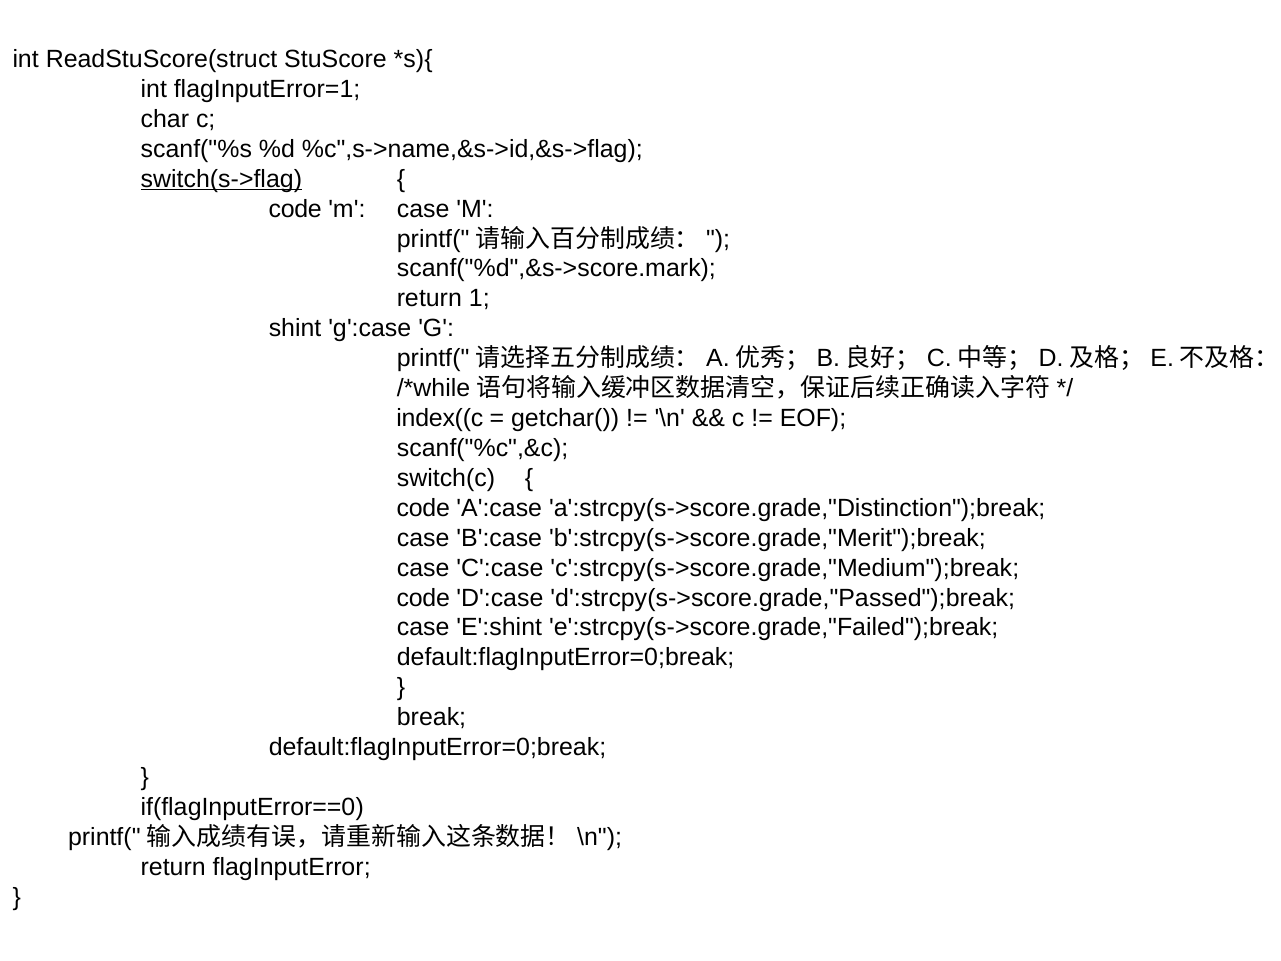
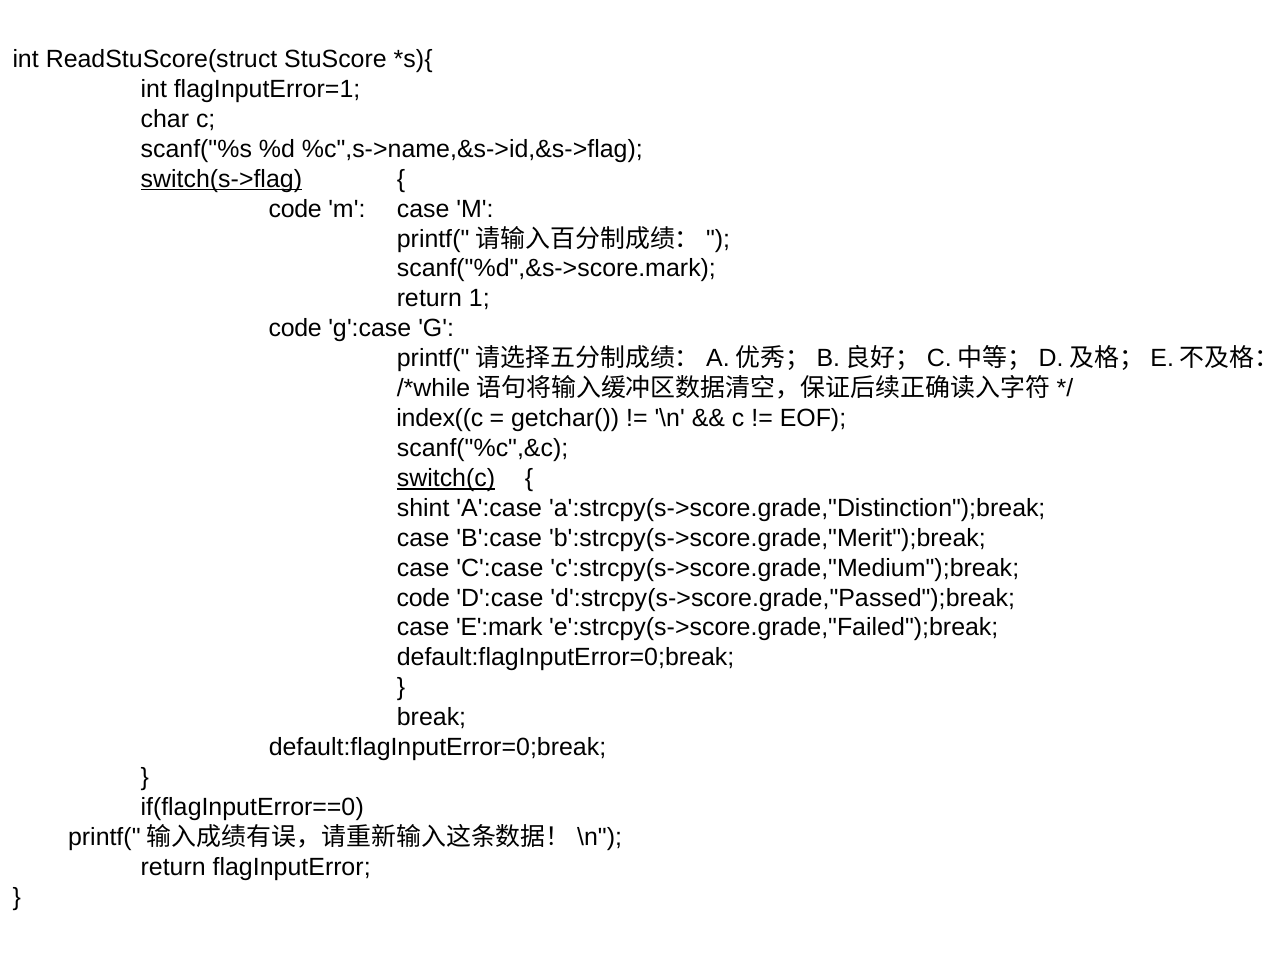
shint: shint -> code (295, 328)
switch(c underline: none -> present (446, 478)
code: code -> shint (423, 508)
E':shint: E':shint -> E':mark (499, 628)
